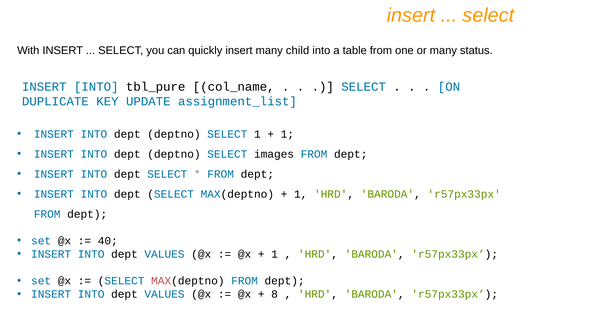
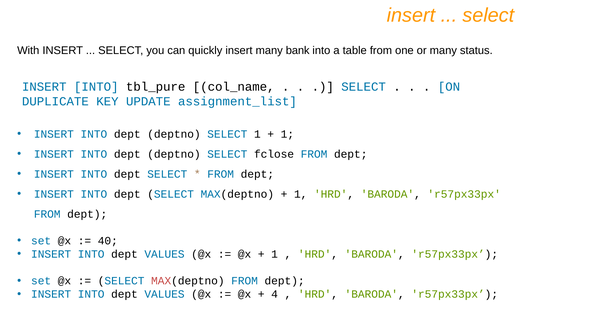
child: child -> bank (298, 50)
images: images -> fclose (274, 154)
8: 8 -> 4 (275, 294)
